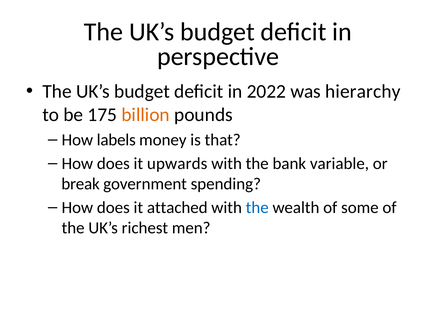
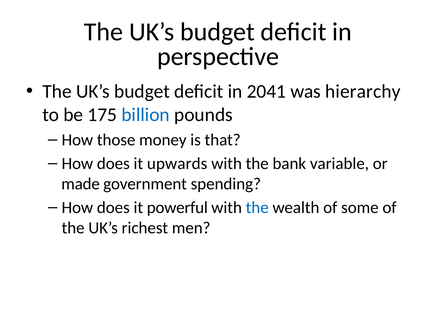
2022: 2022 -> 2041 (266, 91)
billion colour: orange -> blue (146, 115)
labels: labels -> those (116, 140)
break: break -> made (81, 184)
attached: attached -> powerful (177, 207)
